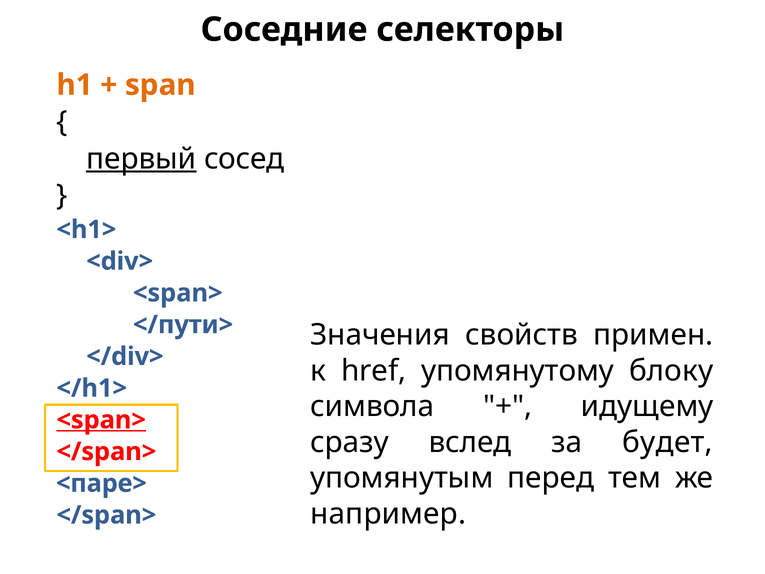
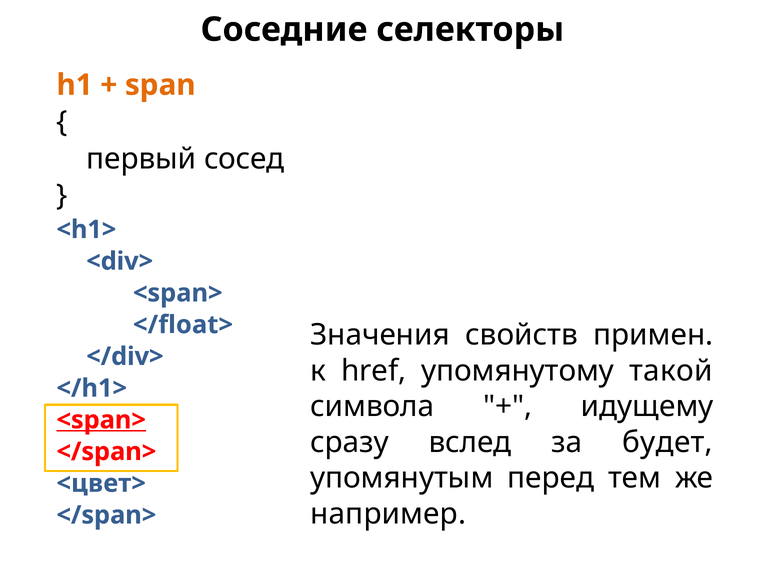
первый underline: present -> none (141, 159)
</пути>: </пути> -> </float> (183, 325)
блоку: блоку -> такой (671, 371)
<паре>: <паре> -> <цвет> (101, 483)
